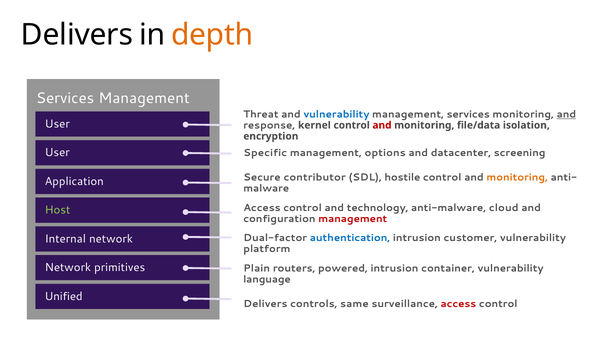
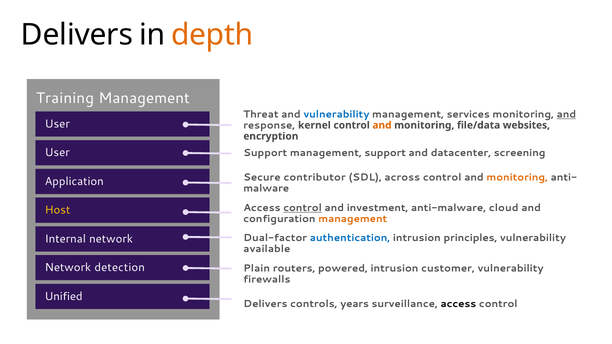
Services: Services -> Training (65, 98)
and colour: red -> orange (382, 125)
isolation: isolation -> websites (526, 125)
Specific: Specific -> Support (265, 153)
management options: options -> support (385, 153)
hostile: hostile -> across (402, 178)
control underline: none -> present (303, 208)
technology: technology -> investment (378, 208)
Host colour: light green -> yellow (58, 210)
management colour: red -> orange (353, 219)
customer: customer -> principles (470, 238)
platform: platform -> available (267, 249)
primitives: primitives -> detection (120, 268)
container: container -> customer (448, 269)
language: language -> firewalls (267, 280)
same: same -> years (355, 304)
access colour: red -> black (458, 304)
